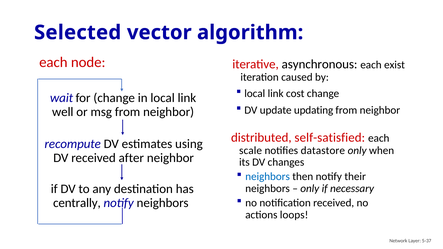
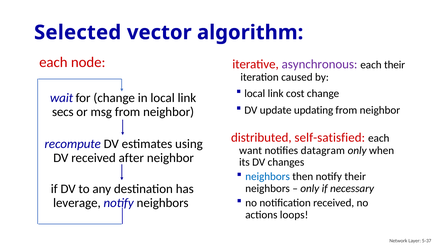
asynchronous colour: black -> purple (320, 64)
each exist: exist -> their (395, 65)
well: well -> secs (63, 112)
scale: scale -> want (251, 150)
datastore: datastore -> datagram (323, 150)
centrally: centrally -> leverage (77, 203)
